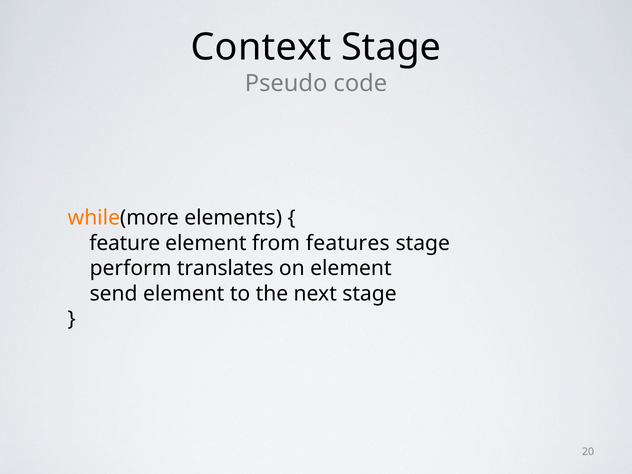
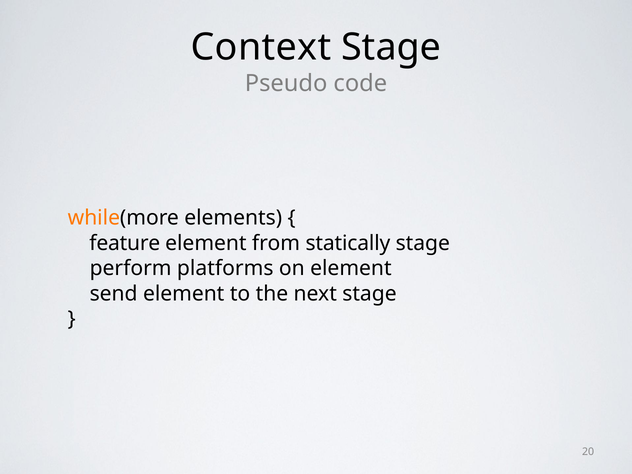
features: features -> statically (348, 243)
translates: translates -> platforms (225, 268)
